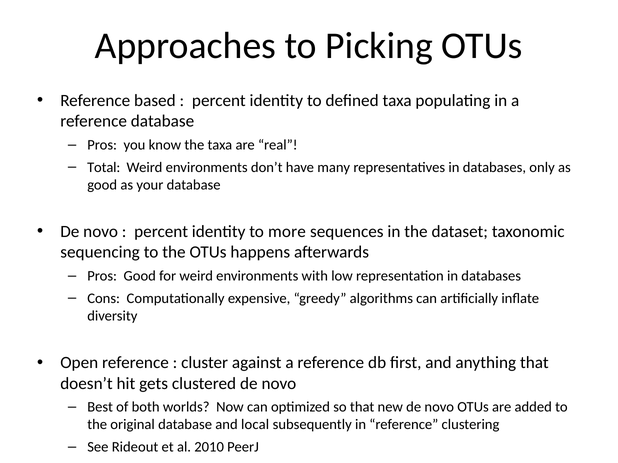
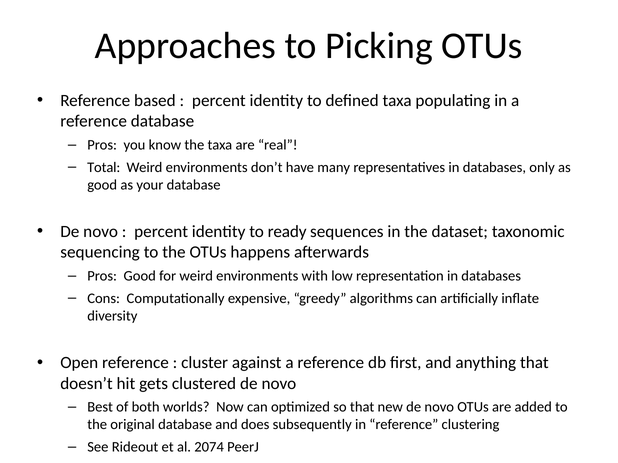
more: more -> ready (287, 232)
local: local -> does (255, 425)
2010: 2010 -> 2074 (209, 447)
